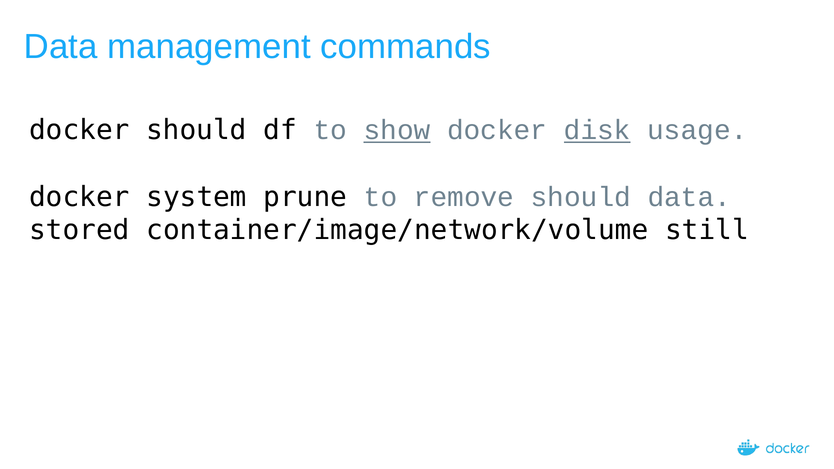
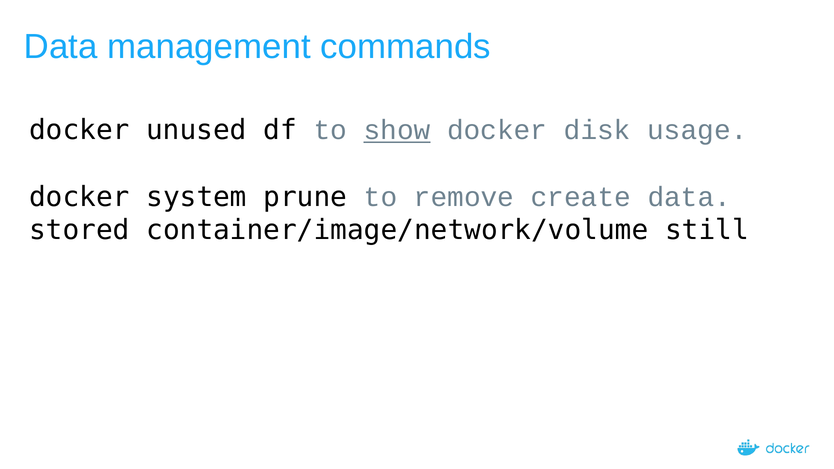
docker should: should -> unused (196, 130)
disk underline: present -> none (597, 130)
remove should: should -> create (581, 197)
